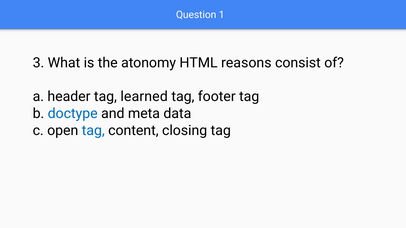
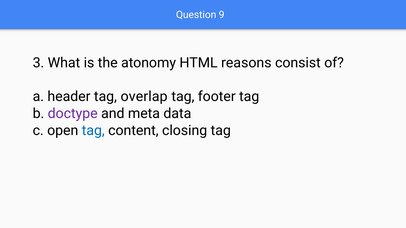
1: 1 -> 9 (222, 15)
learned: learned -> overlap (144, 97)
doctype colour: blue -> purple (73, 114)
